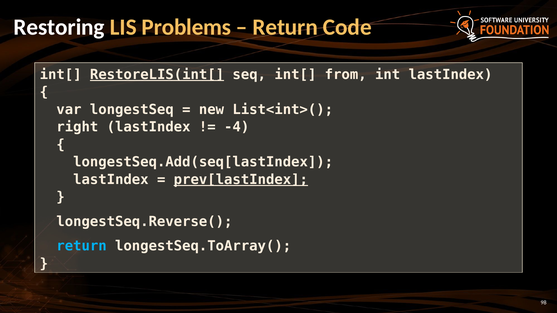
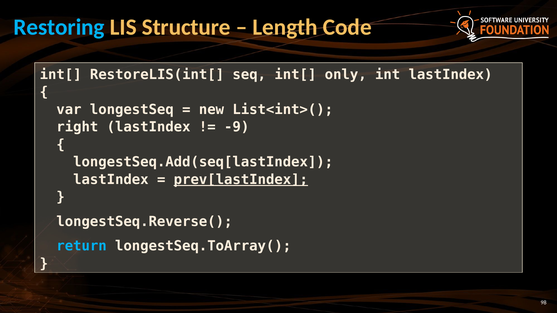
Restoring colour: white -> light blue (59, 27)
Problems: Problems -> Structure (186, 27)
Return: Return -> Length (285, 27)
RestoreLIS(int[ underline: present -> none (157, 75)
from: from -> only (346, 75)
-4: -4 -> -9 (237, 127)
